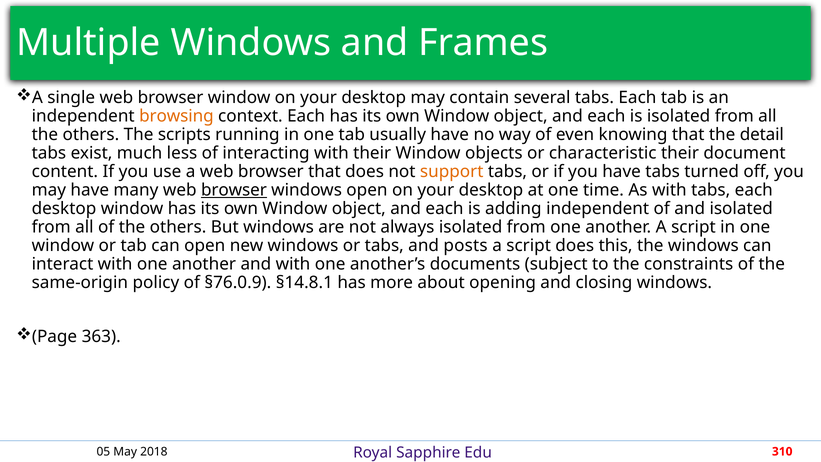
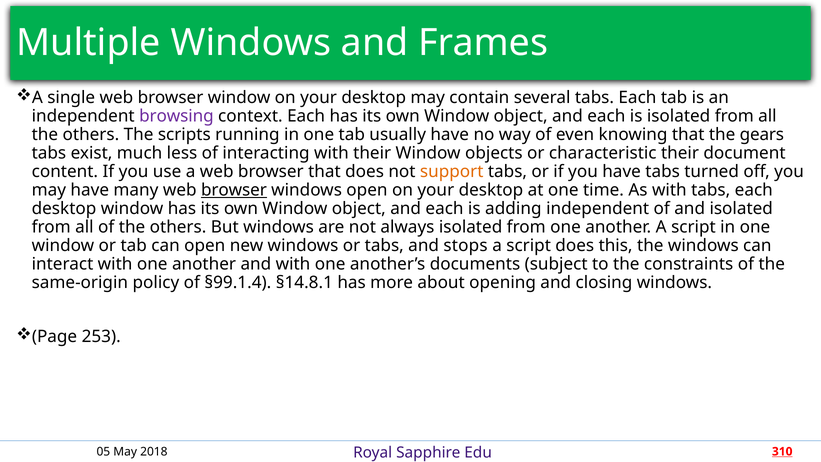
browsing colour: orange -> purple (176, 116)
detail: detail -> gears (762, 135)
posts: posts -> stops (466, 245)
§76.0.9: §76.0.9 -> §99.1.4 (238, 282)
363: 363 -> 253 (101, 336)
310 underline: none -> present (782, 451)
